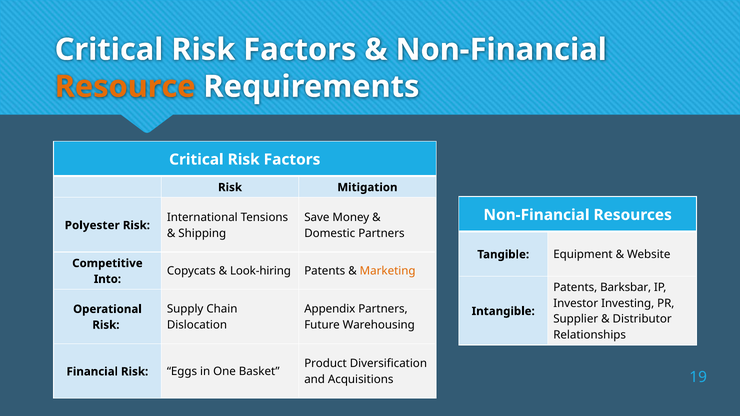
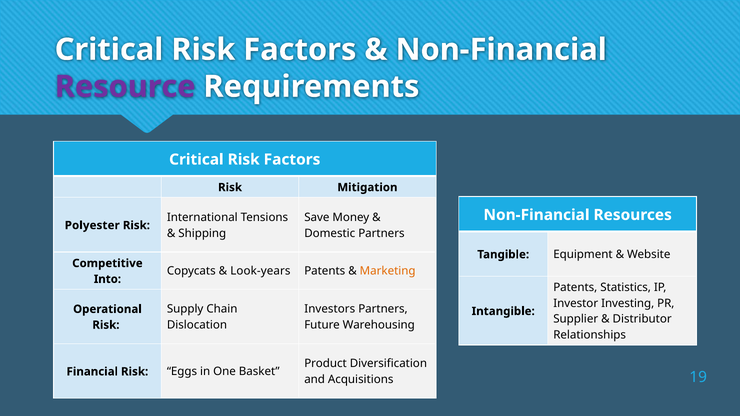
Resource colour: orange -> purple (125, 87)
Look-hiring: Look-hiring -> Look-years (260, 271)
Barksbar: Barksbar -> Statistics (626, 288)
Appendix: Appendix -> Investors (330, 309)
